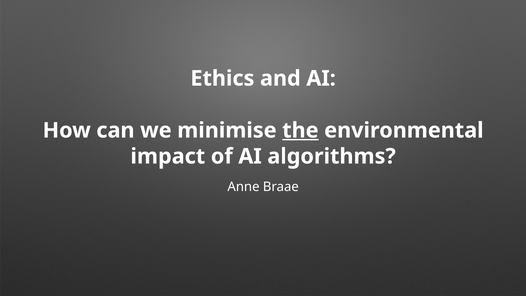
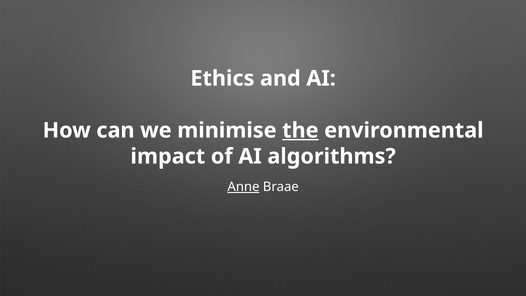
Anne underline: none -> present (243, 187)
